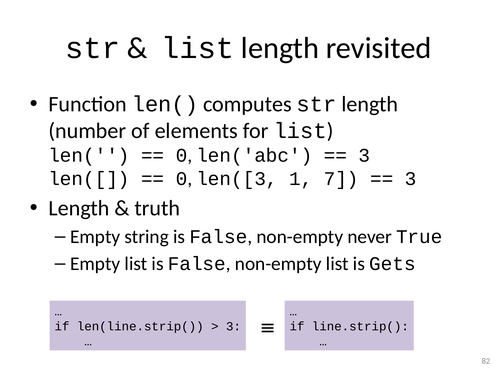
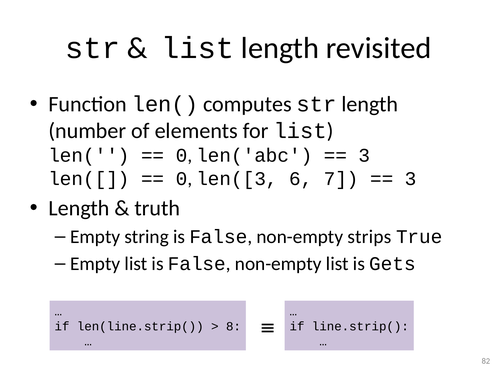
1: 1 -> 6 (301, 179)
never: never -> strips (369, 237)
3: 3 -> 8 (233, 326)
